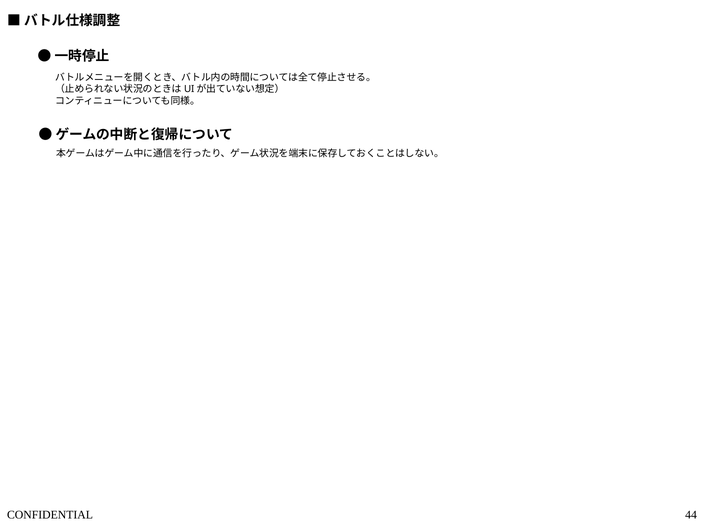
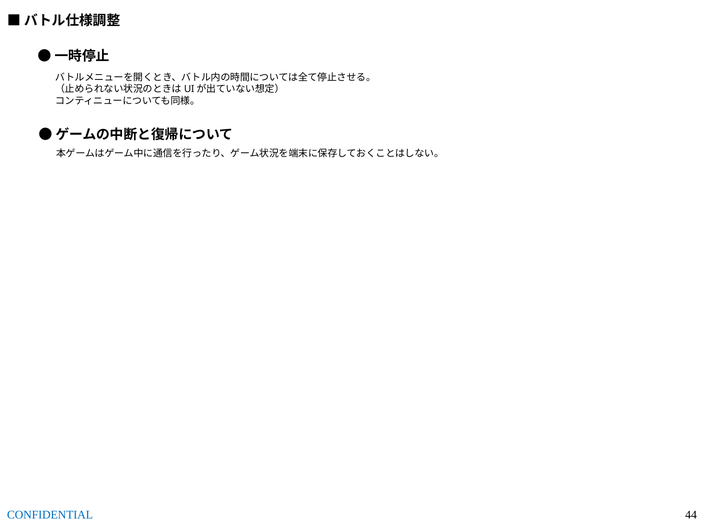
CONFIDENTIAL colour: black -> blue (50, 515)
